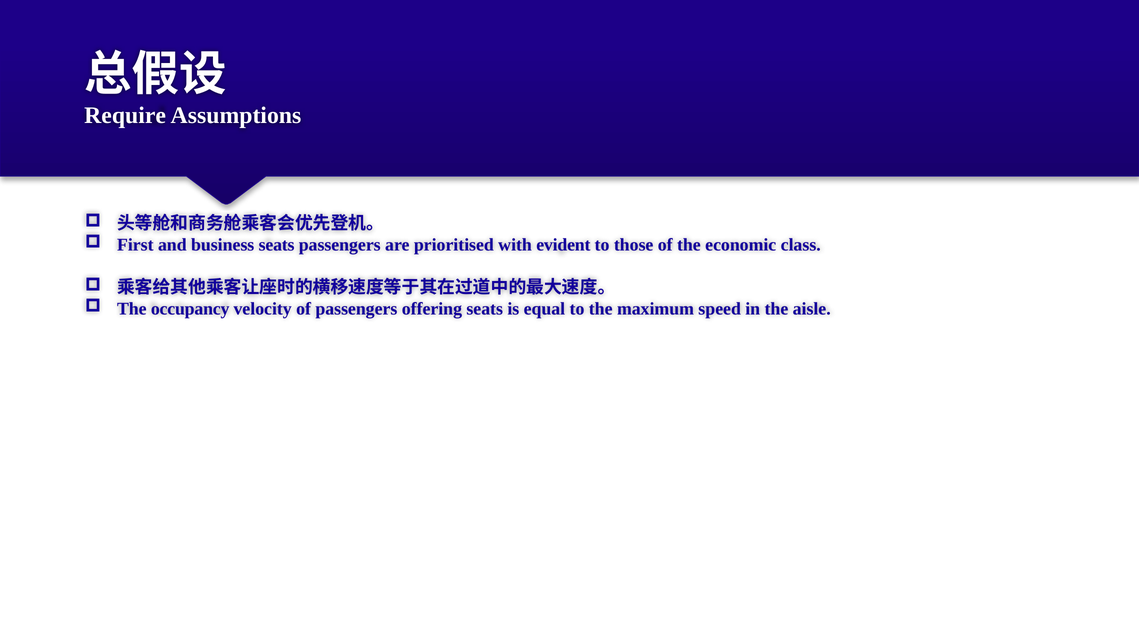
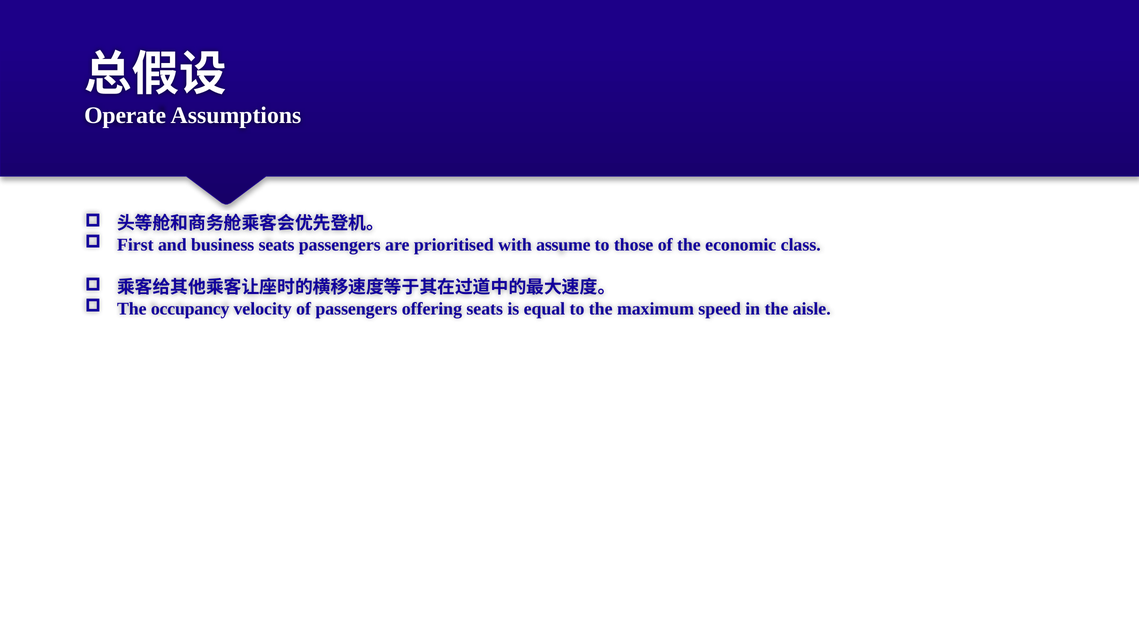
Require: Require -> Operate (125, 116)
evident: evident -> assume (563, 245)
